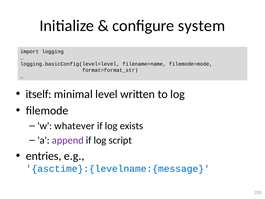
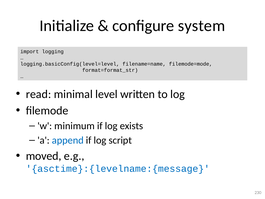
itself: itself -> read (38, 94)
whatever: whatever -> minimum (75, 126)
append colour: purple -> blue (68, 140)
entries: entries -> moved (44, 156)
